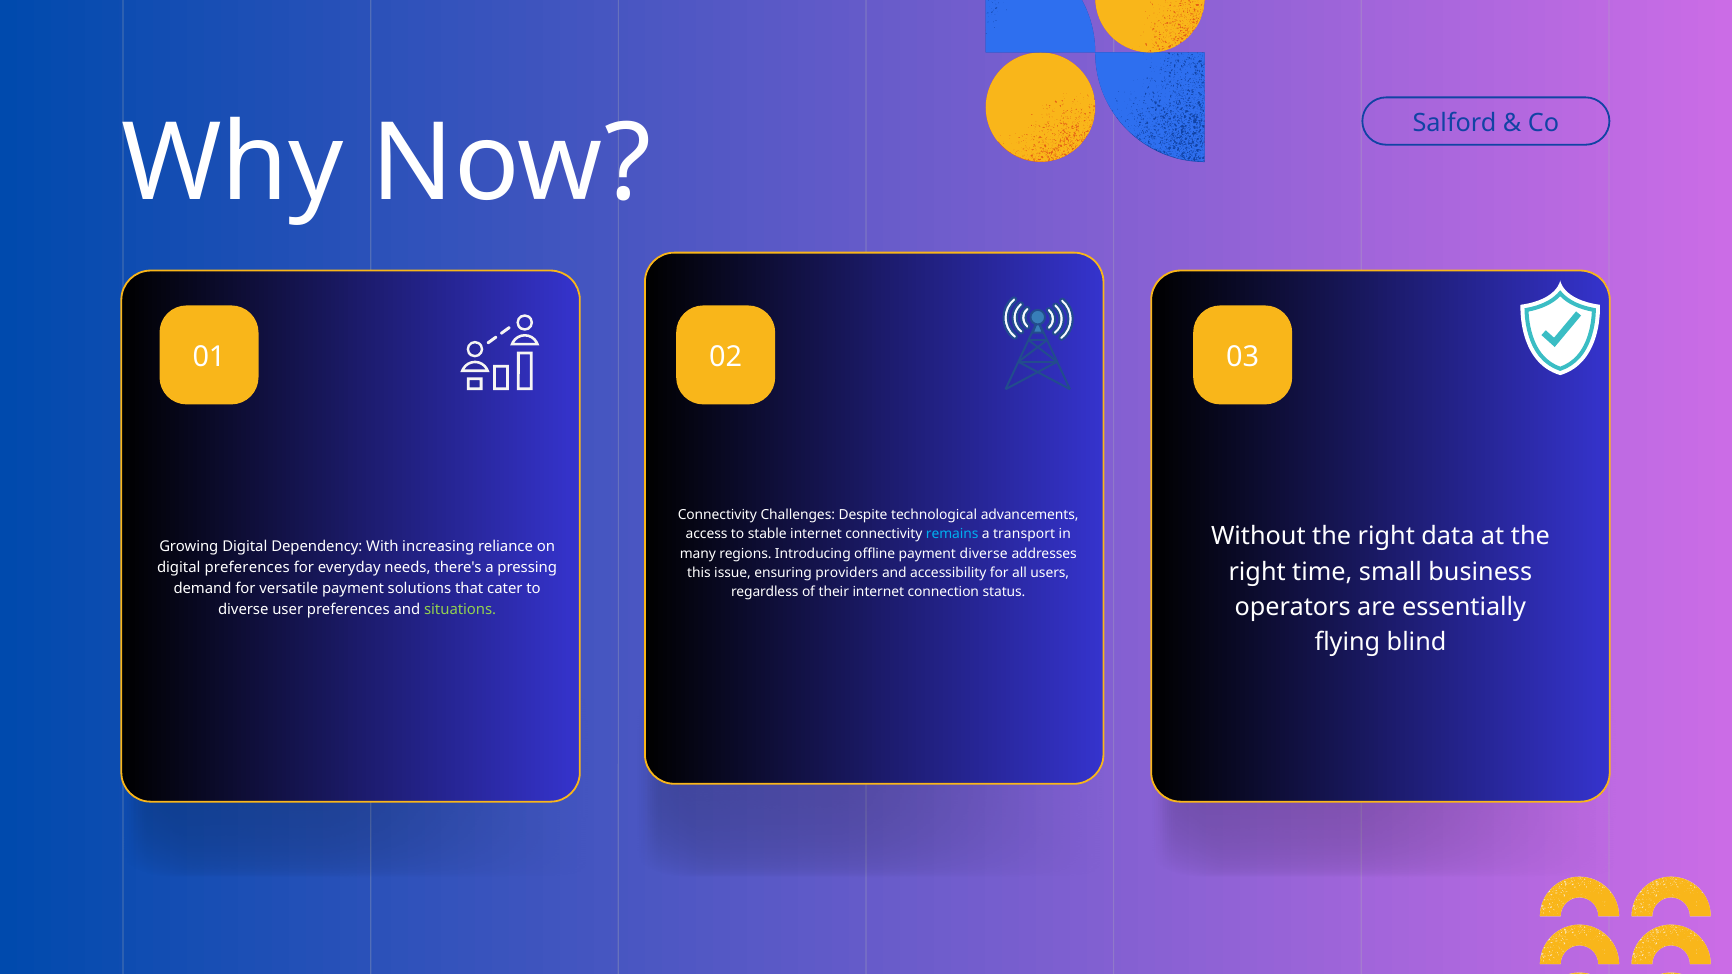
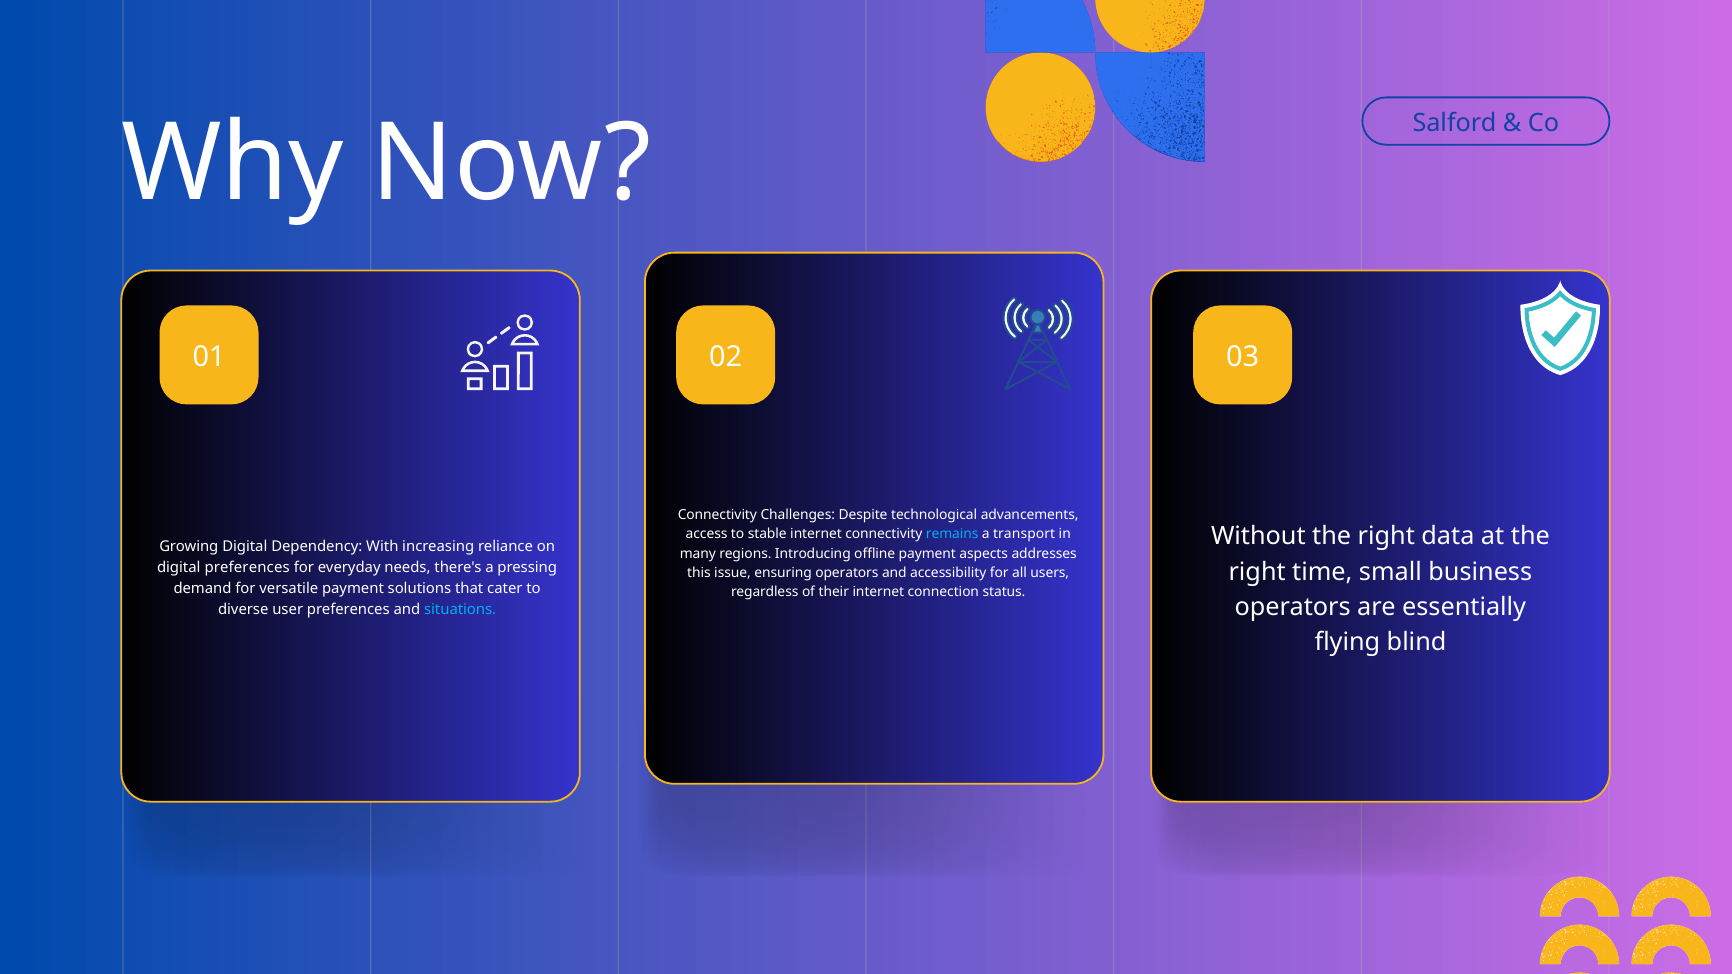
payment diverse: diverse -> aspects (984, 554)
ensuring providers: providers -> operators (847, 573)
situations colour: light green -> light blue (460, 609)
